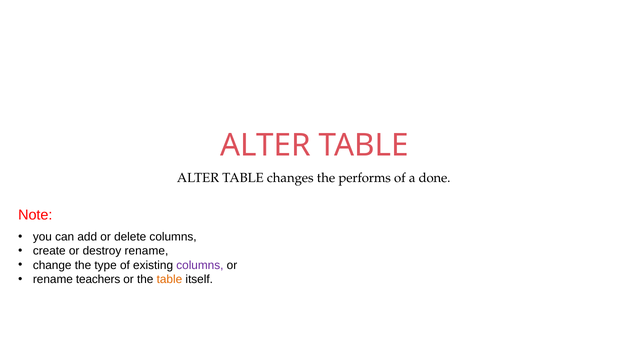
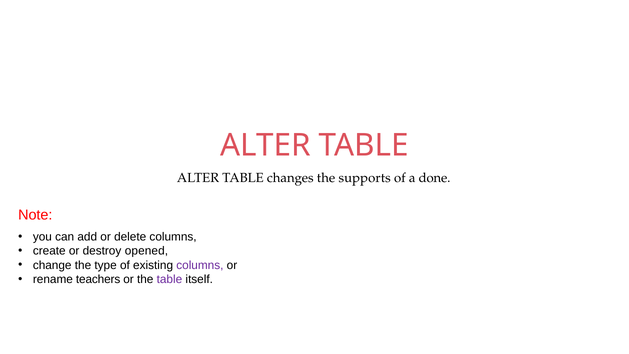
performs: performs -> supports (365, 178)
destroy rename: rename -> opened (146, 251)
table colour: orange -> purple (169, 279)
